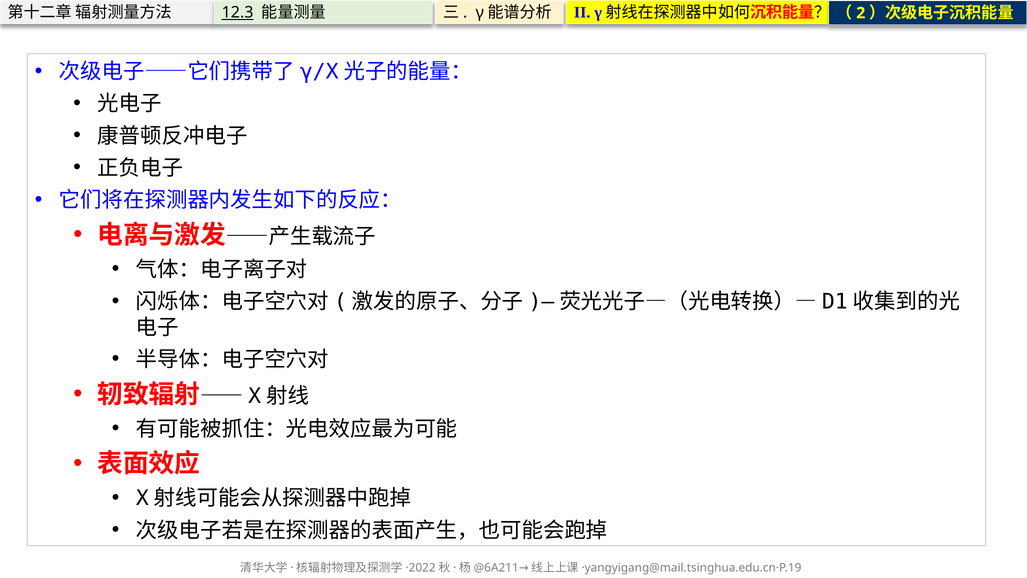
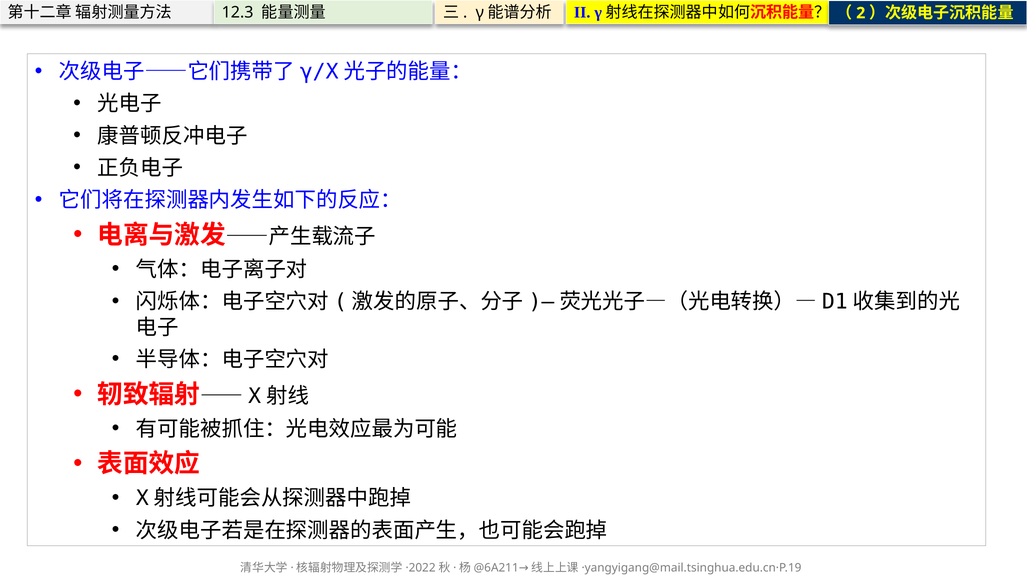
12.3 underline: present -> none (238, 12)
